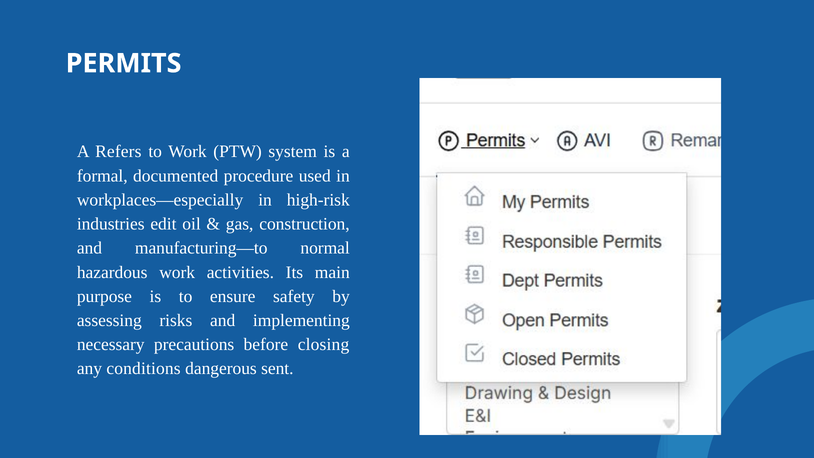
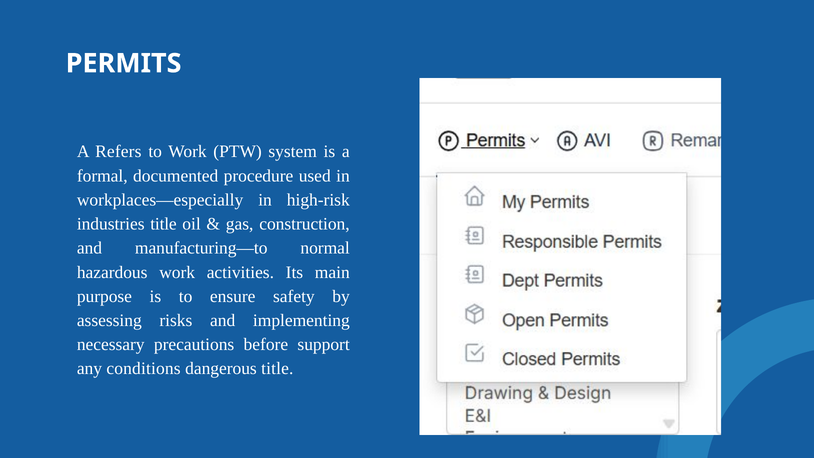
industries edit: edit -> title (164, 224)
closing: closing -> support (324, 344)
dangerous sent: sent -> title (277, 369)
